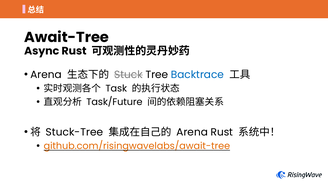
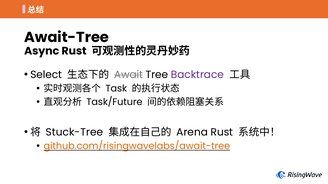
Arena: Arena -> Select (46, 75)
Stuck: Stuck -> Await (128, 75)
Backtrace colour: blue -> purple (197, 75)
